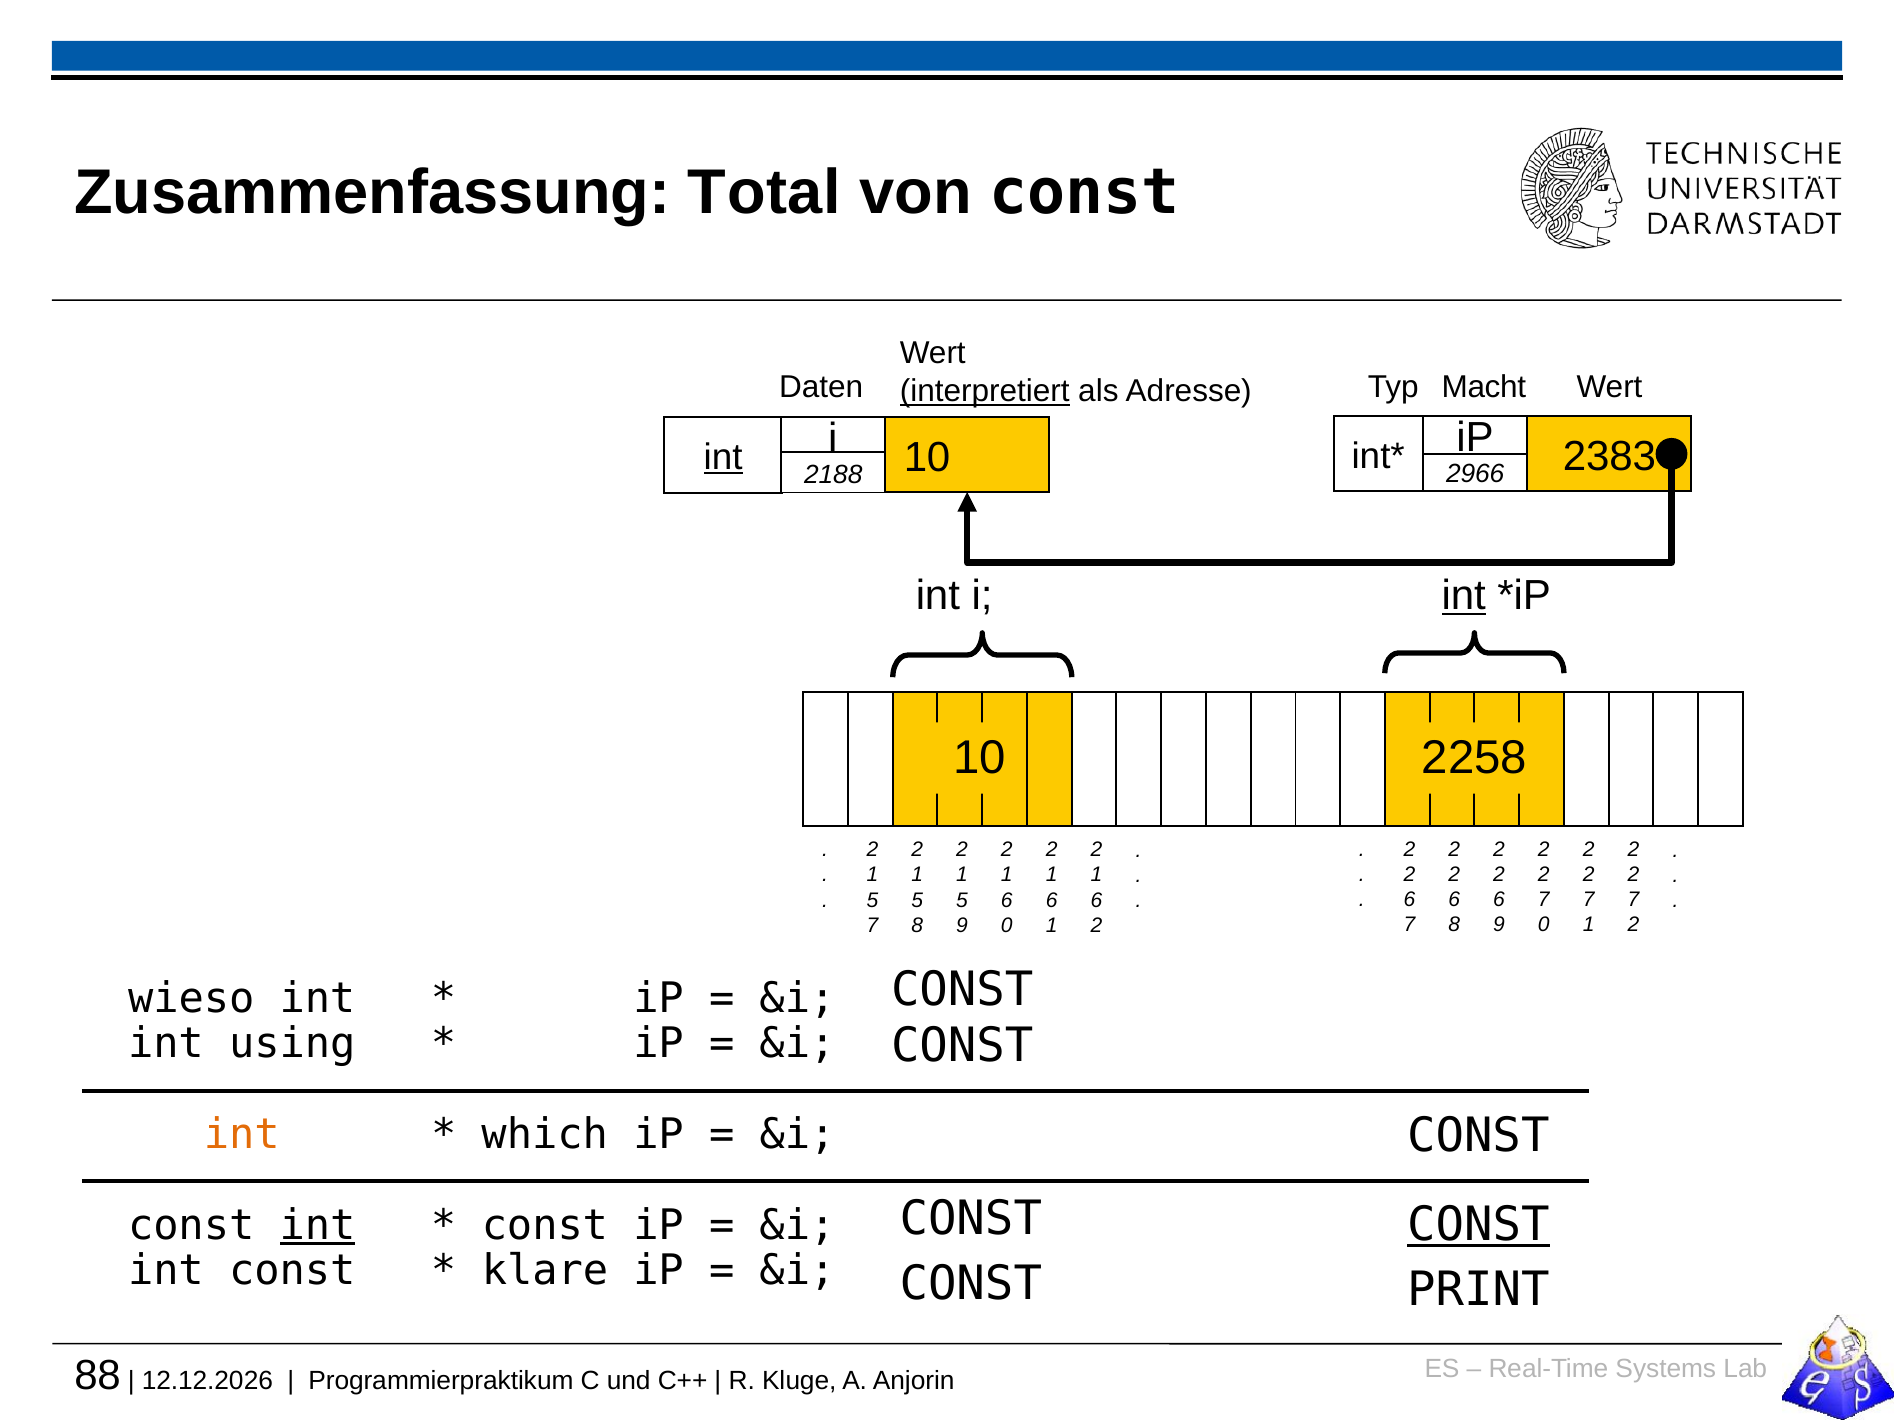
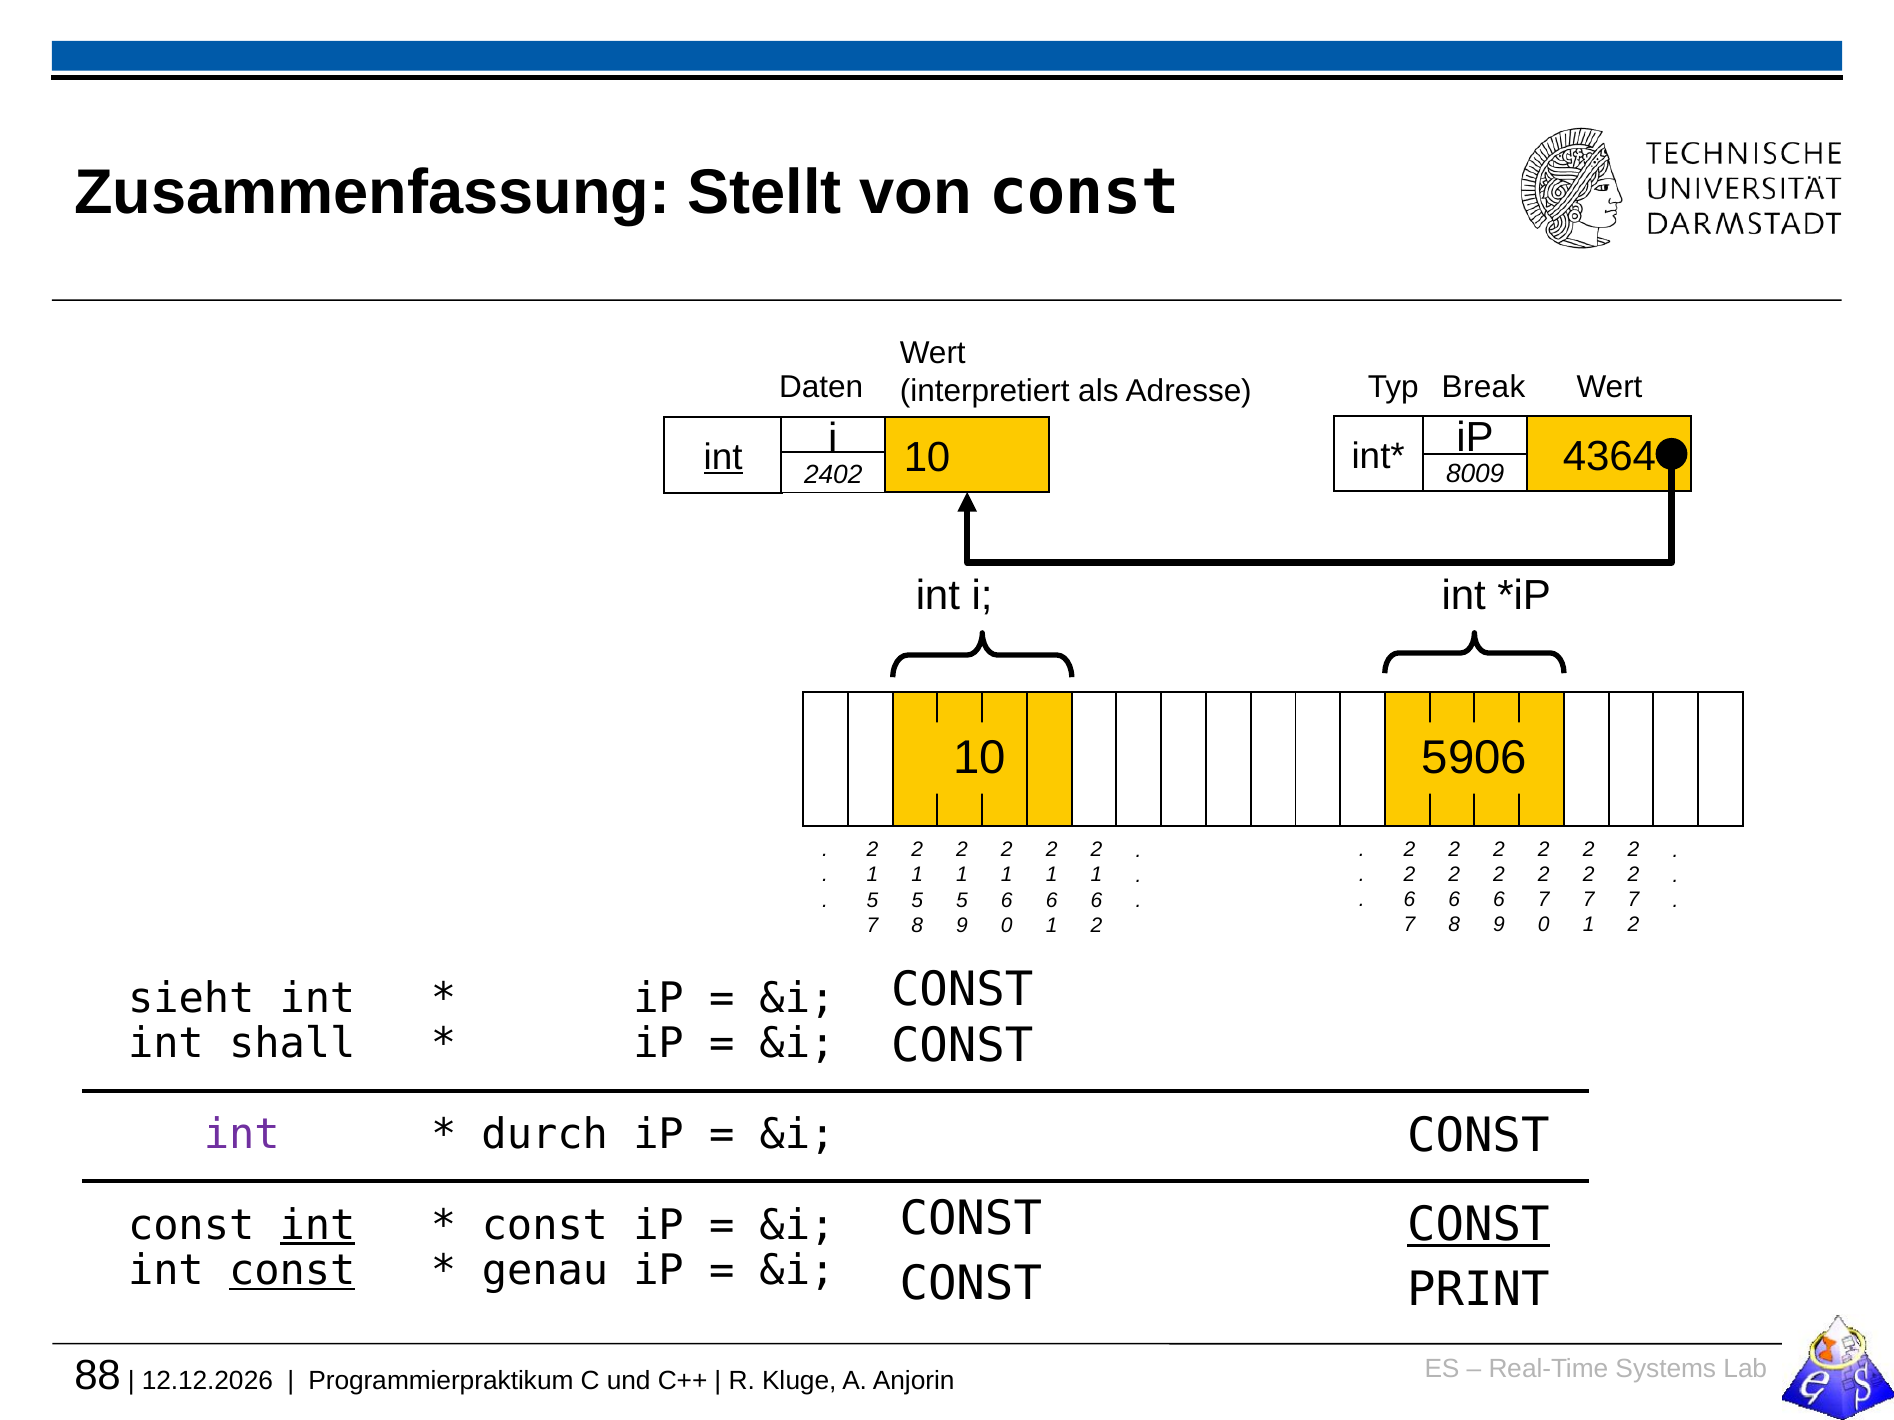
Total: Total -> Stellt (765, 192)
Macht: Macht -> Break (1484, 387)
interpretiert underline: present -> none (985, 391)
2966: 2966 -> 8009 (1475, 474)
2188: 2188 -> 2402 (833, 475)
2383: 2383 -> 4364 (1609, 457)
int underline: present -> none (1464, 596)
2258: 2258 -> 5906 (1475, 759)
wieso: wieso -> sieht (191, 999)
using: using -> shall (292, 1044)
int colour: orange -> purple (242, 1135)
which: which -> durch (545, 1135)
const underline: none -> present (292, 1272)
klare: klare -> genau (545, 1272)
